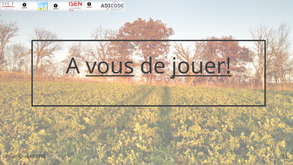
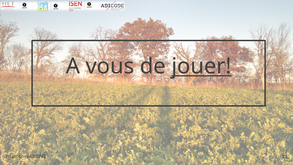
vous underline: present -> none (110, 66)
